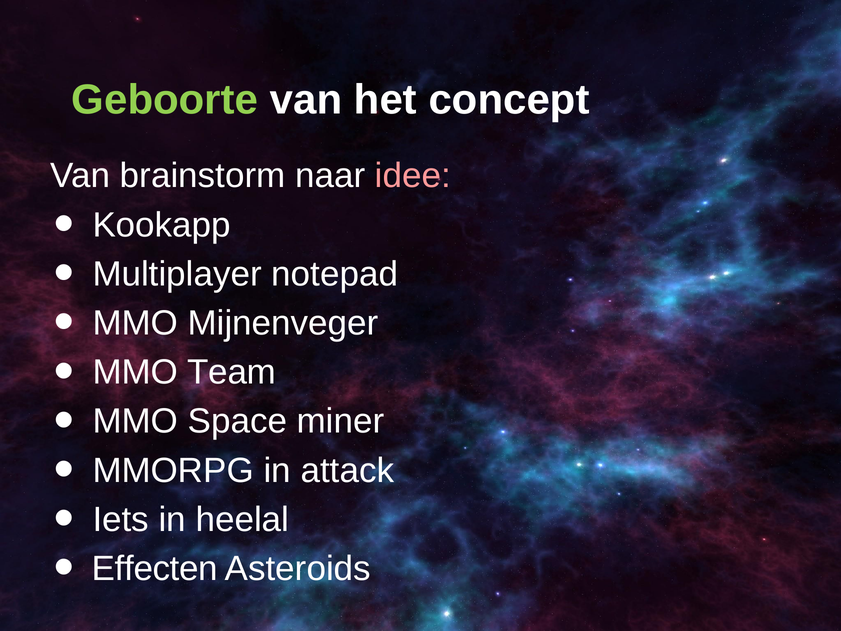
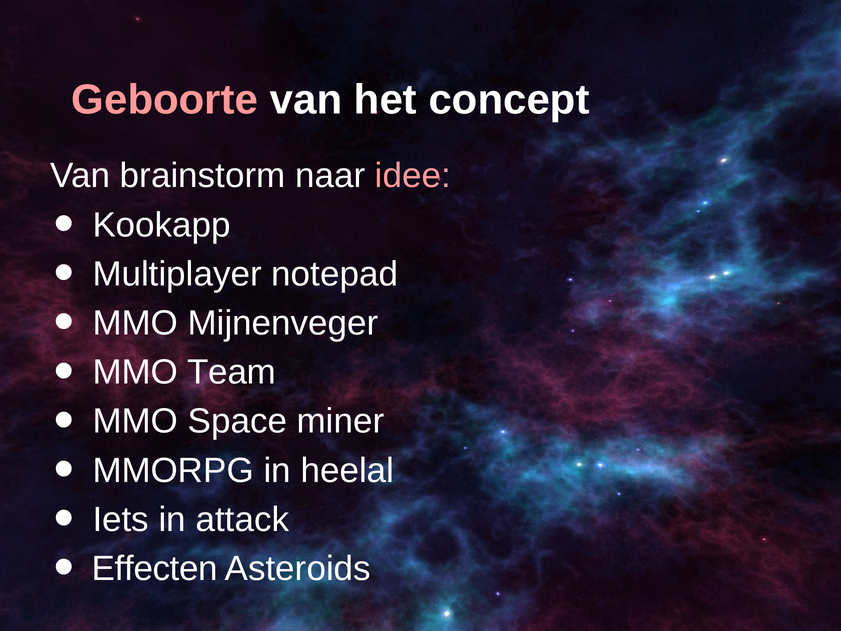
Geboorte colour: light green -> pink (165, 100)
attack: attack -> heelal (347, 470)
heelal: heelal -> attack (242, 519)
